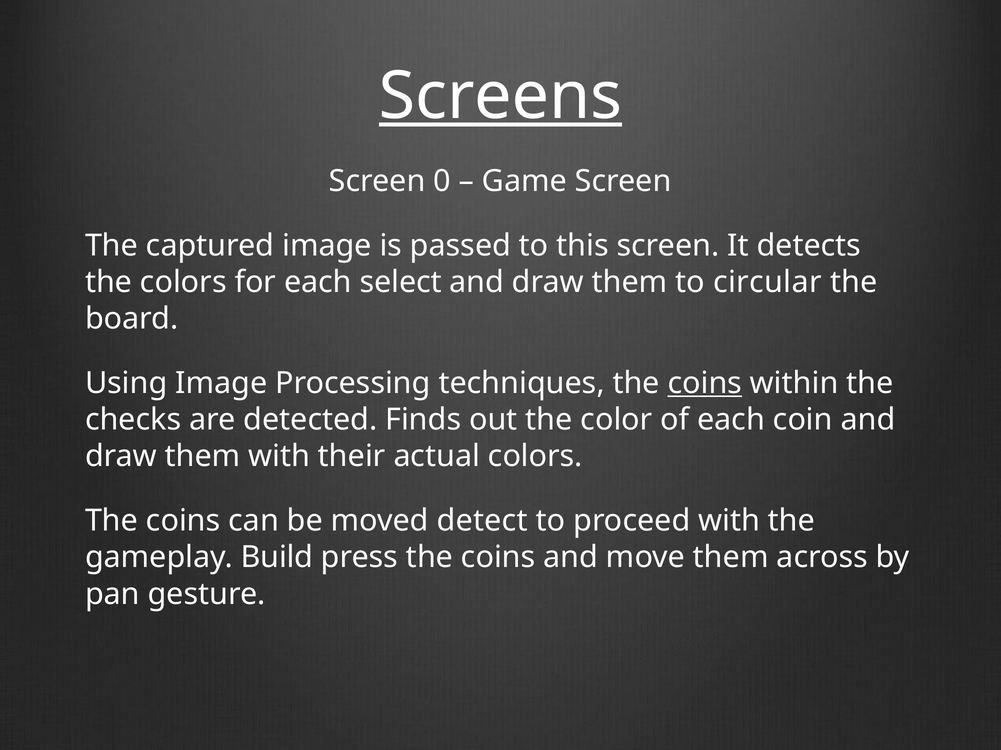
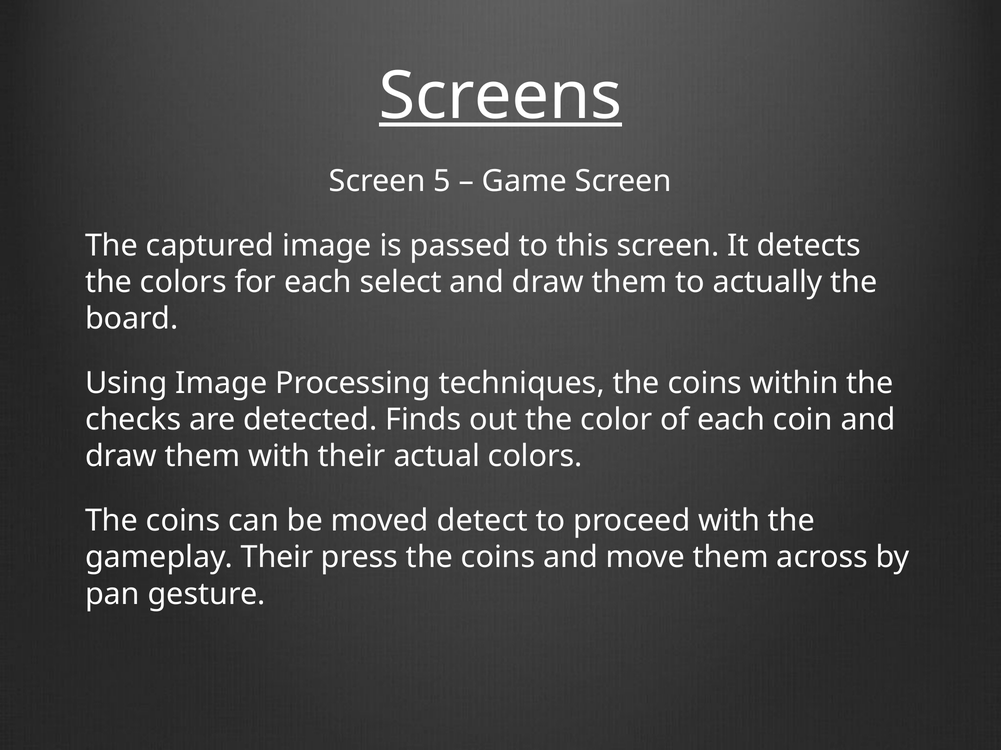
0: 0 -> 5 (442, 181)
circular: circular -> actually (768, 282)
coins underline: present -> none (705, 383)
gameplay Build: Build -> Their (277, 558)
